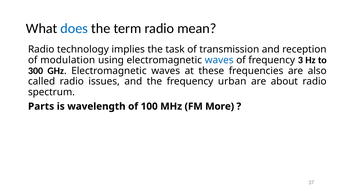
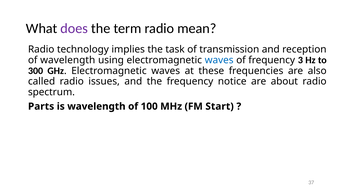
does colour: blue -> purple (74, 29)
of modulation: modulation -> wavelength (68, 60)
urban: urban -> notice (232, 82)
More: More -> Start (220, 107)
